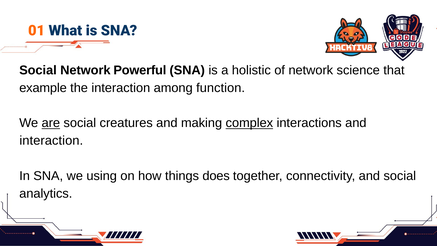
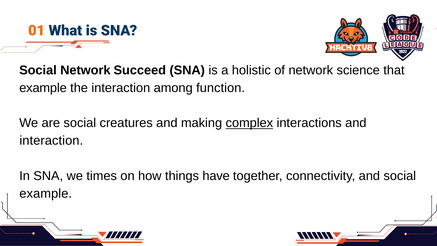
Powerful: Powerful -> Succeed (140, 70)
are underline: present -> none (51, 123)
using: using -> times (102, 176)
does: does -> have (216, 176)
analytics: analytics -> example (46, 193)
